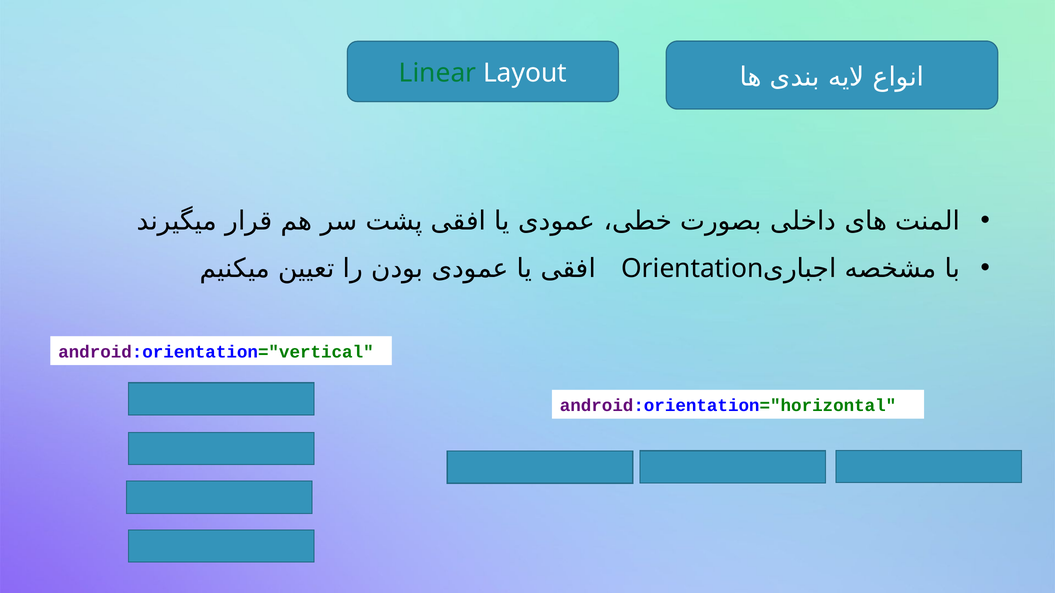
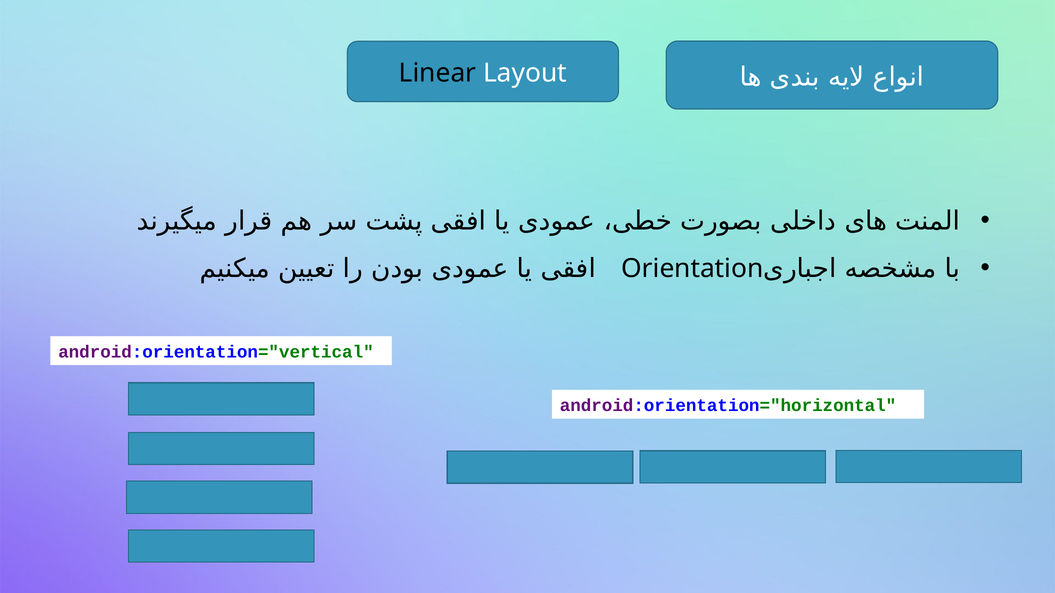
Linear colour: green -> black (438, 73)
